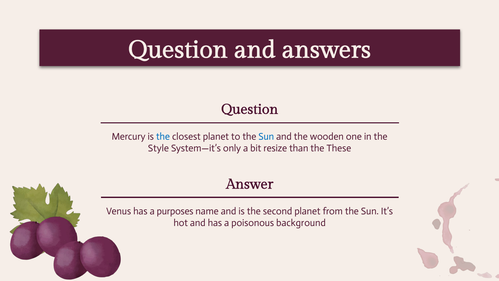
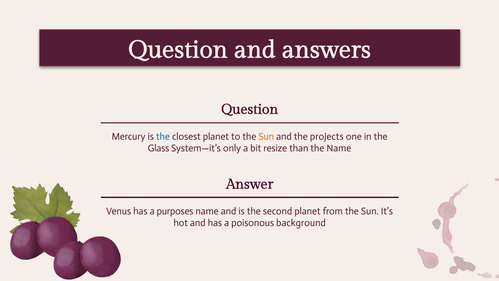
Sun colour: blue -> orange (266, 136)
wooden: wooden -> projects (327, 136)
Style: Style -> Glass (159, 148)
the These: These -> Name (339, 148)
